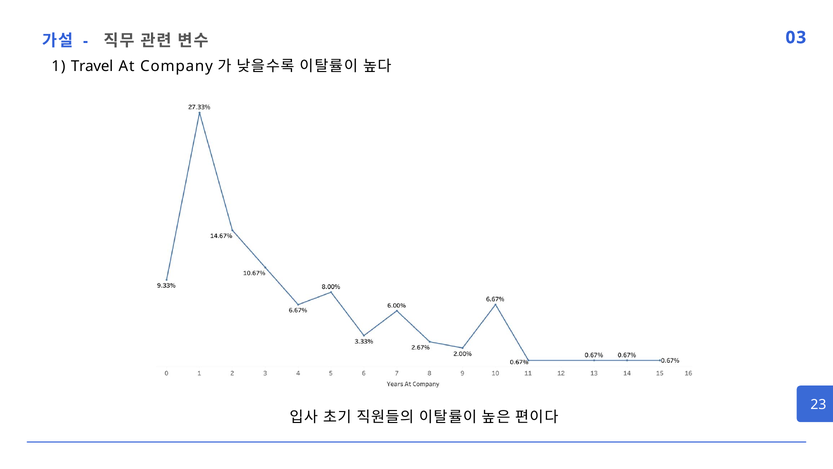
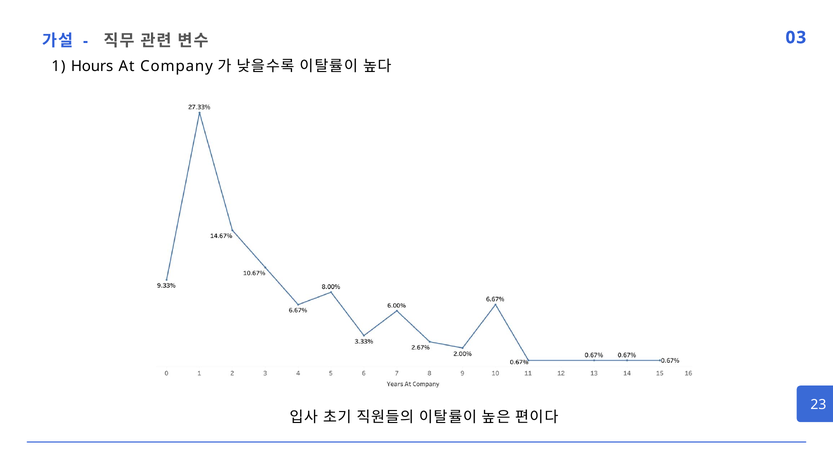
Travel: Travel -> Hours (92, 66)
